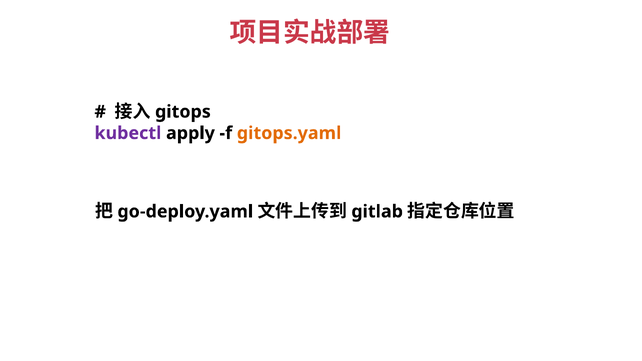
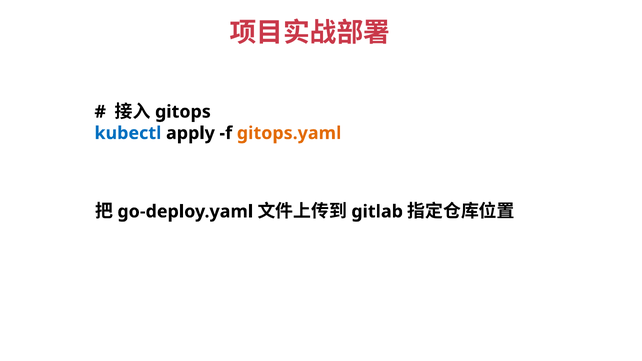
kubectl colour: purple -> blue (128, 133)
